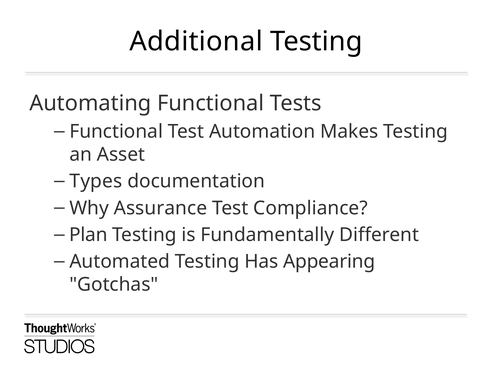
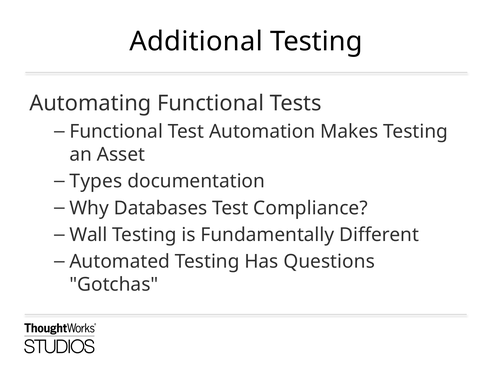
Assurance: Assurance -> Databases (161, 208)
Plan: Plan -> Wall (88, 235)
Appearing: Appearing -> Questions (329, 262)
